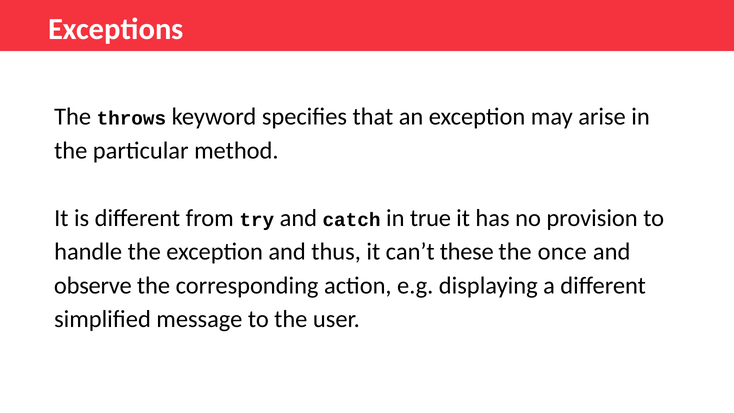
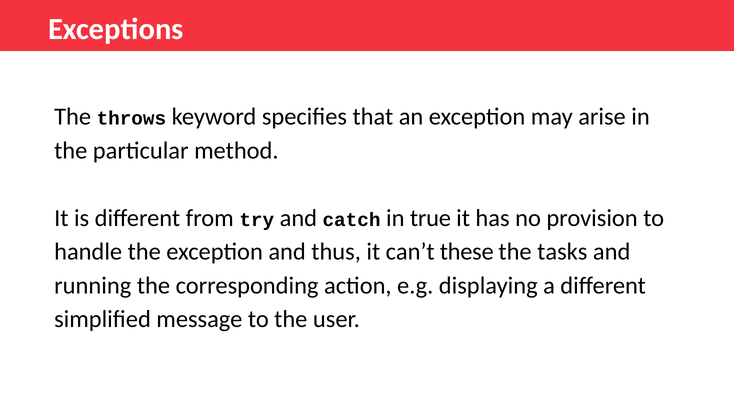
once: once -> tasks (562, 252)
observe: observe -> running (93, 285)
